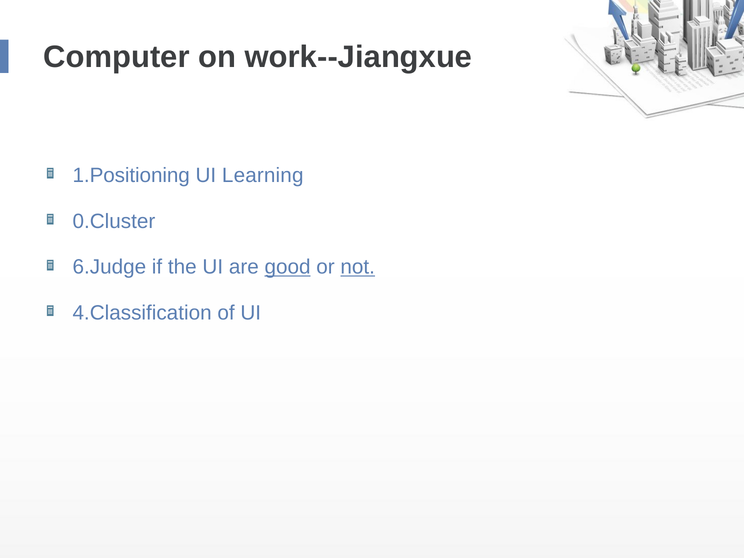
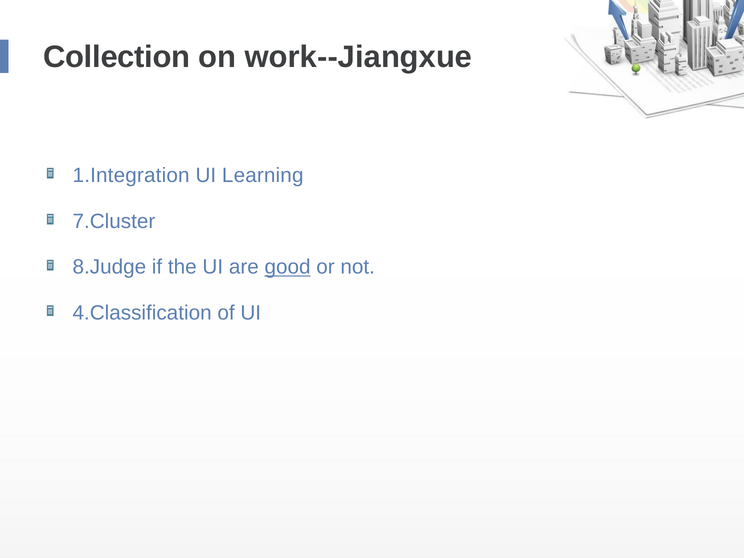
Computer: Computer -> Collection (117, 57)
1.Positioning: 1.Positioning -> 1.Integration (131, 175)
0.Cluster: 0.Cluster -> 7.Cluster (114, 221)
6.Judge: 6.Judge -> 8.Judge (109, 267)
not underline: present -> none (358, 267)
